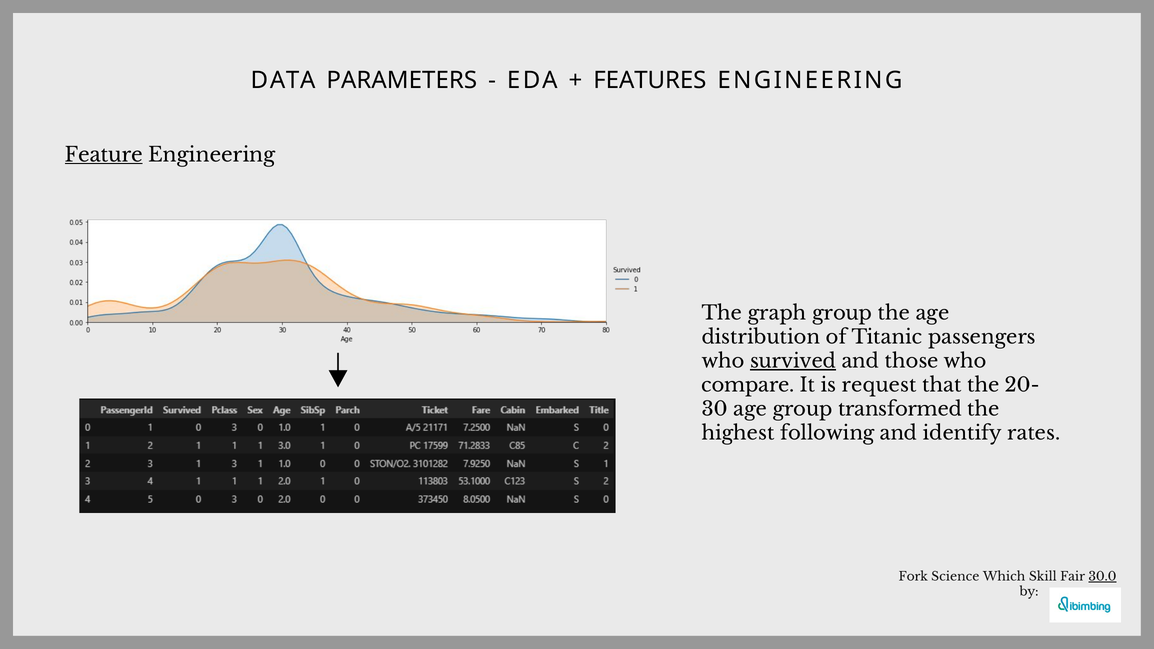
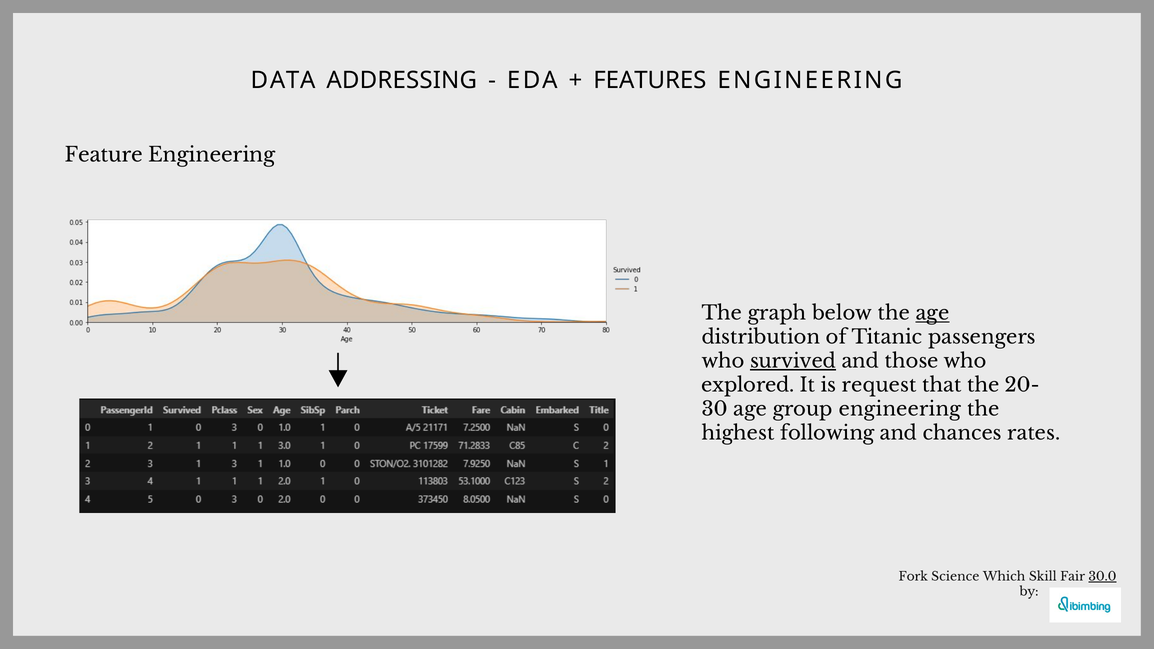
PARAMETERS: PARAMETERS -> ADDRESSING (402, 81)
Feature underline: present -> none (104, 155)
graph group: group -> below (842, 314)
age underline: none -> present (933, 314)
compare: compare -> explored (748, 385)
group transformed: transformed -> engineering (900, 409)
identify: identify -> chances (962, 433)
